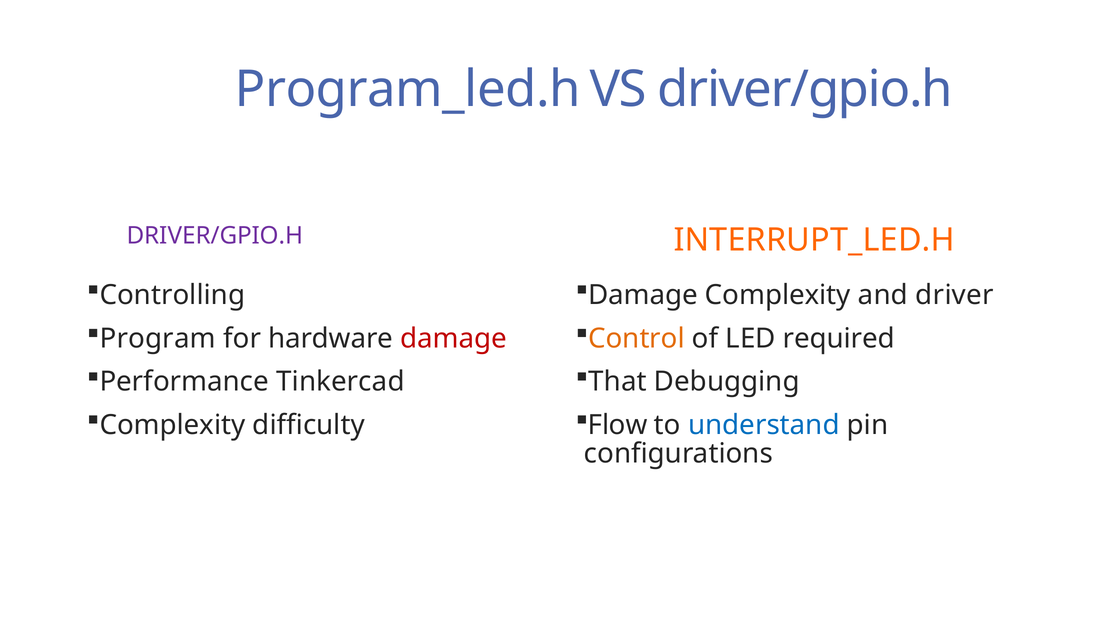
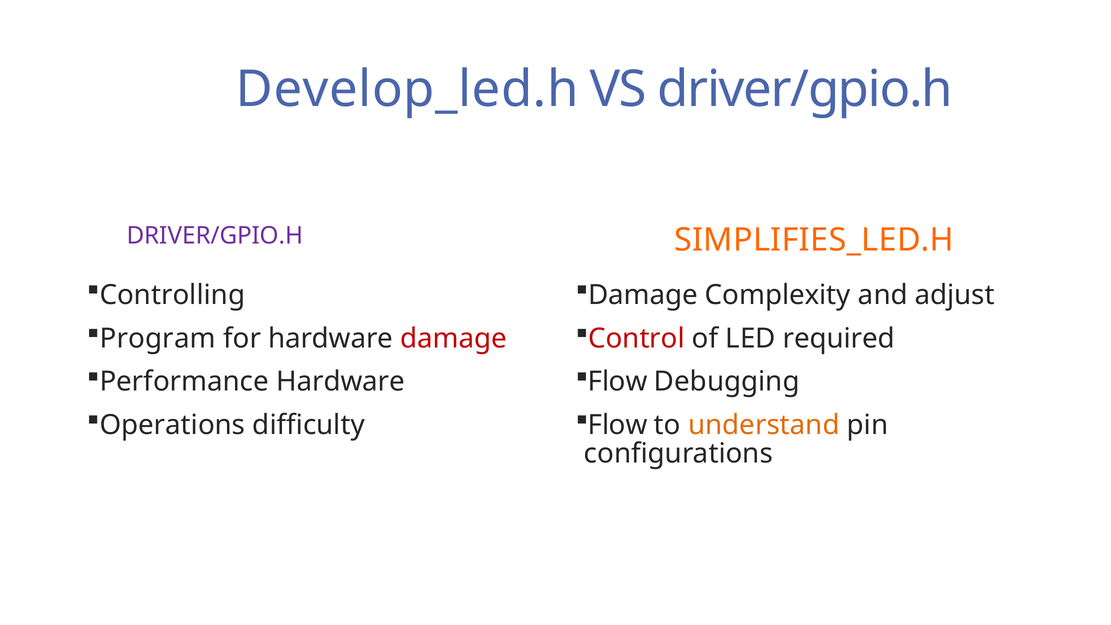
Program_led.h: Program_led.h -> Develop_led.h (407, 89)
INTERRUPT_LED.H: INTERRUPT_LED.H -> SIMPLIFIES_LED.H (814, 240)
driver: driver -> adjust (955, 295)
Control colour: orange -> red (637, 338)
Performance Tinkercad: Tinkercad -> Hardware (341, 382)
That: That -> Flow (618, 382)
Complexity: Complexity -> Operations (172, 425)
understand colour: blue -> orange (764, 425)
